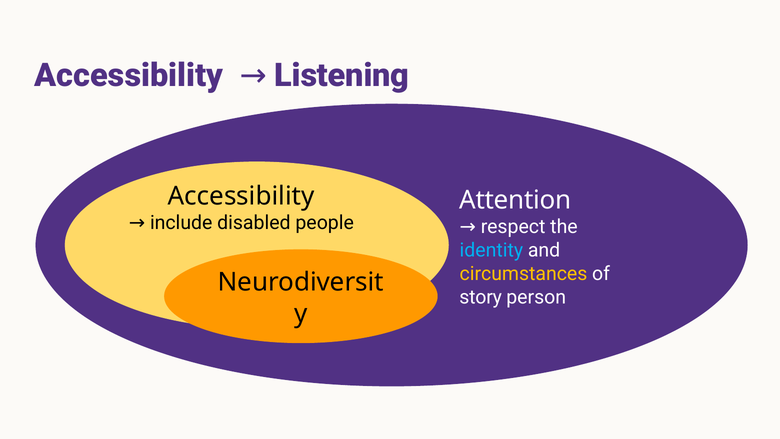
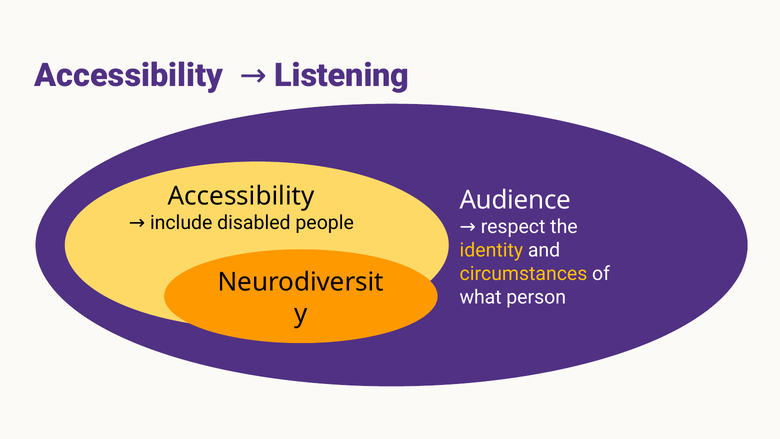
Attention: Attention -> Audience (515, 200)
identity colour: light blue -> yellow (491, 250)
story: story -> what (481, 297)
